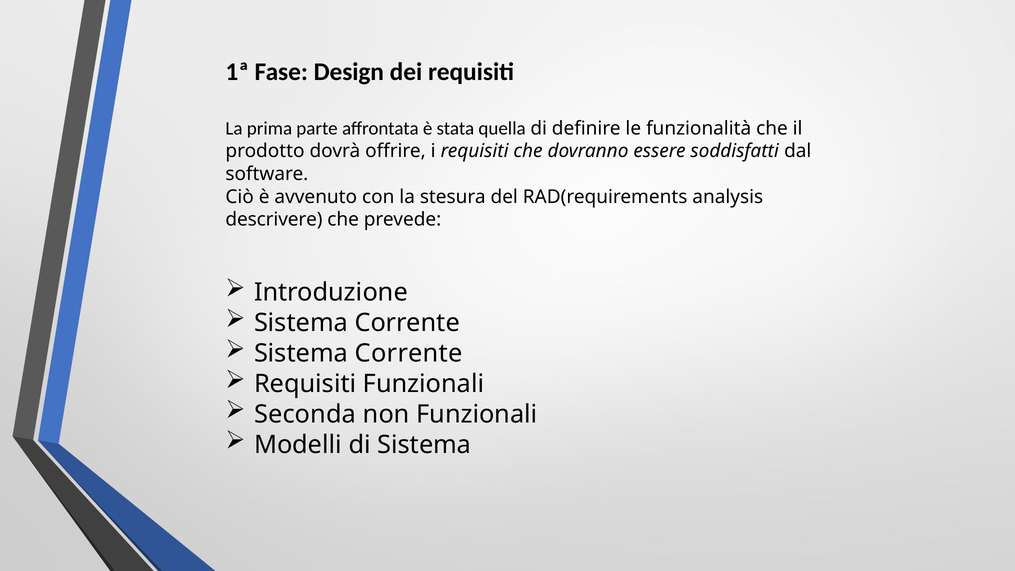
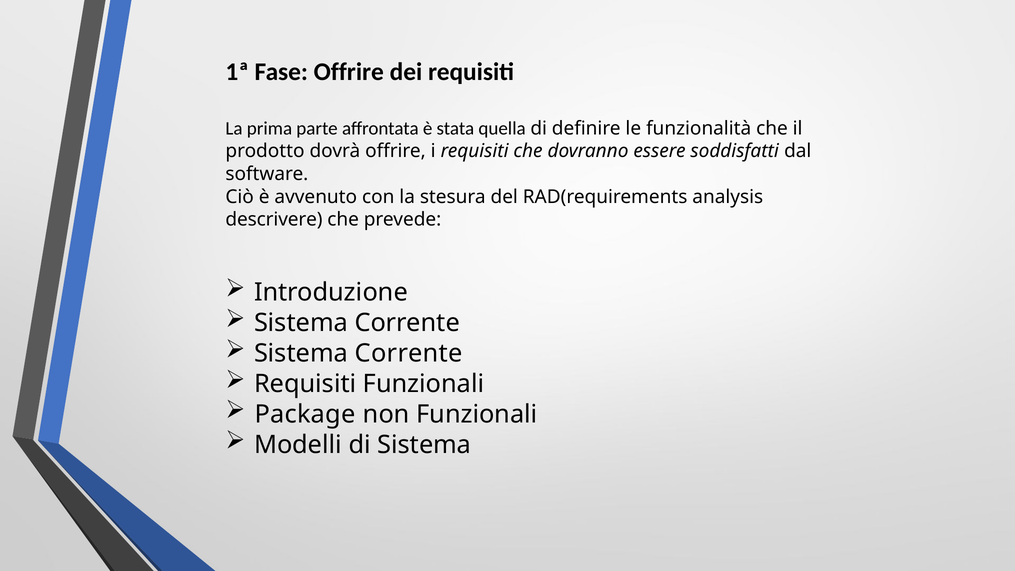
Fase Design: Design -> Offrire (349, 72)
Seconda: Seconda -> Package (305, 414)
